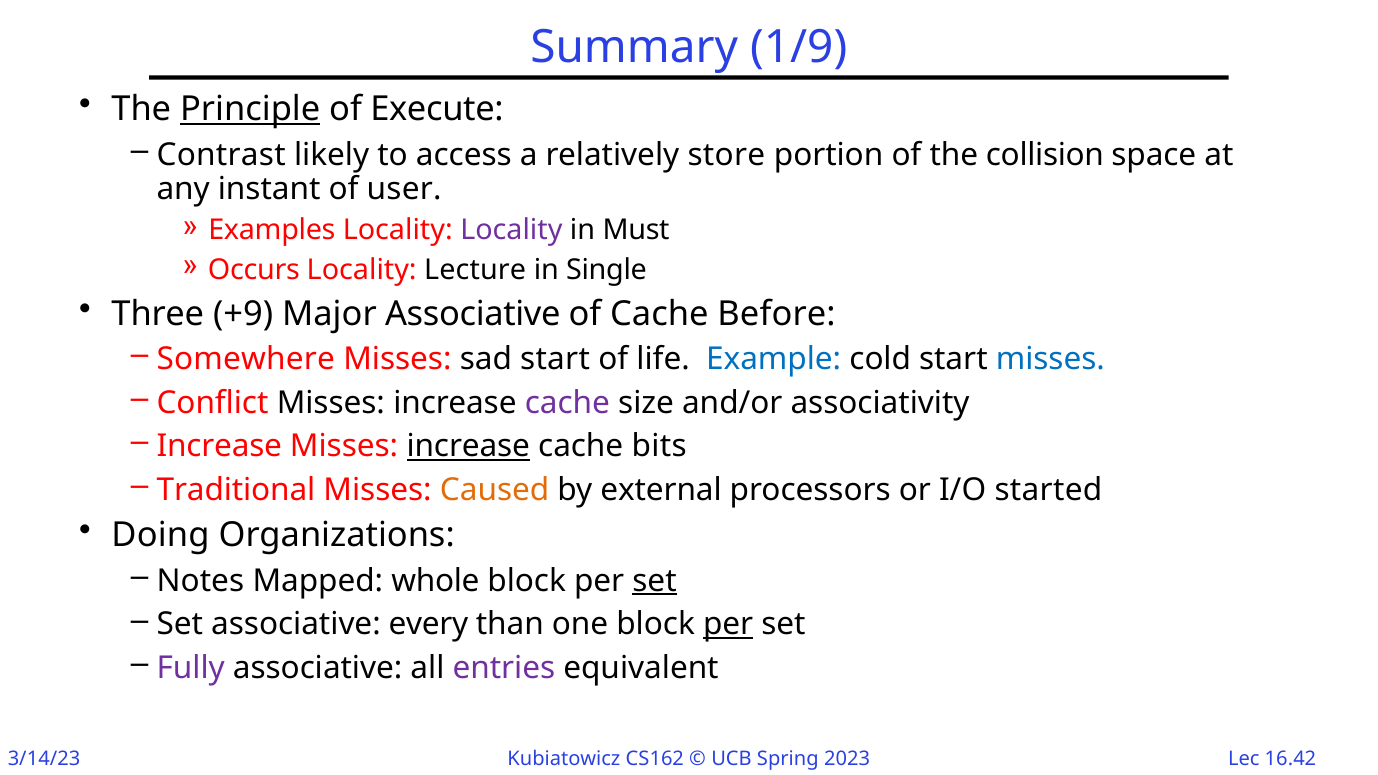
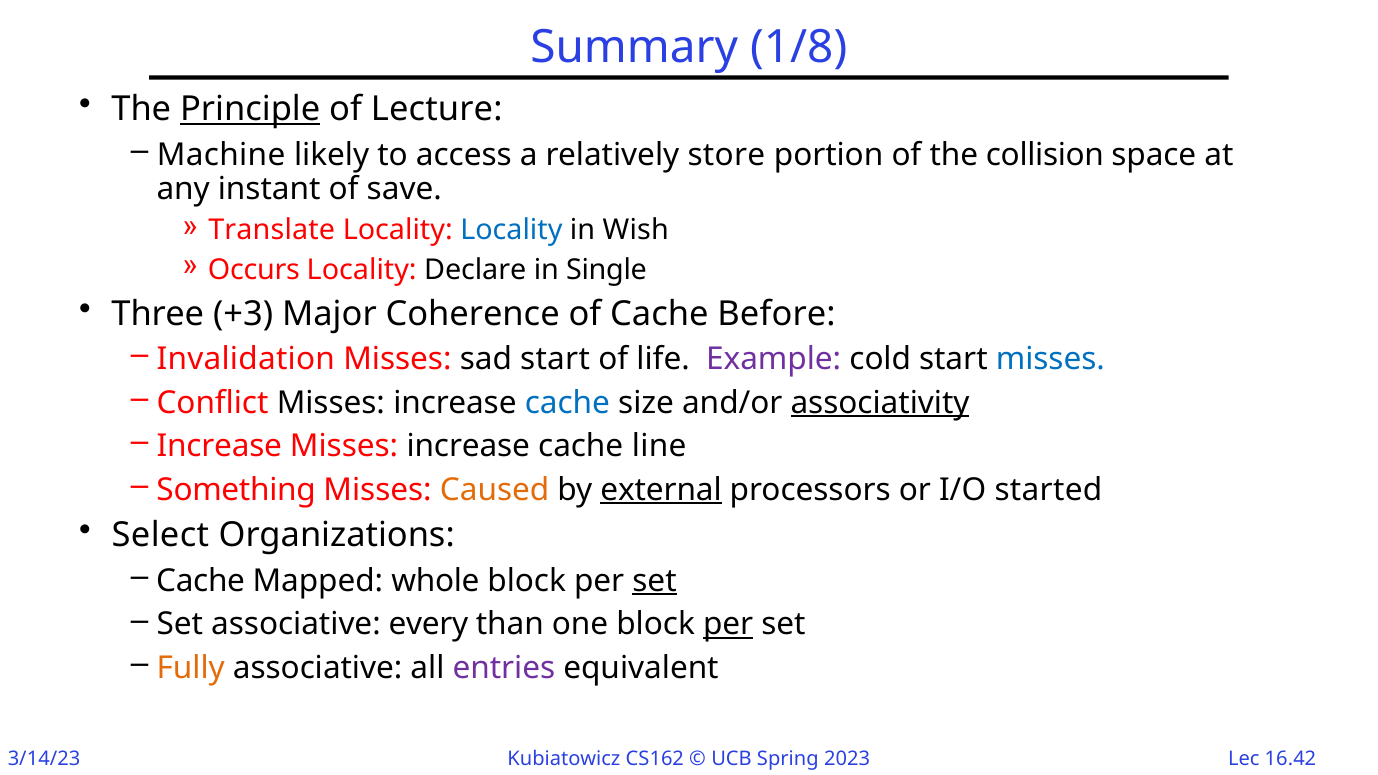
1/9: 1/9 -> 1/8 (799, 47)
Execute: Execute -> Lecture (437, 110)
Contrast: Contrast -> Machine (221, 155)
user: user -> save (404, 189)
Examples: Examples -> Translate (272, 230)
Locality colour: purple -> blue (511, 230)
Must: Must -> Wish (636, 230)
Lecture: Lecture -> Declare (475, 270)
+9: +9 -> +3 (243, 314)
Major Associative: Associative -> Coherence (473, 314)
Somewhere: Somewhere -> Invalidation (246, 359)
Example colour: blue -> purple (774, 359)
cache colour: purple -> blue (567, 403)
associativity underline: none -> present (880, 403)
increase underline: present -> none (468, 446)
bits: bits -> line (659, 446)
Traditional: Traditional -> Something (236, 490)
external underline: none -> present (661, 490)
Doing: Doing -> Select (160, 536)
Notes: Notes -> Cache (201, 581)
Fully colour: purple -> orange (191, 668)
